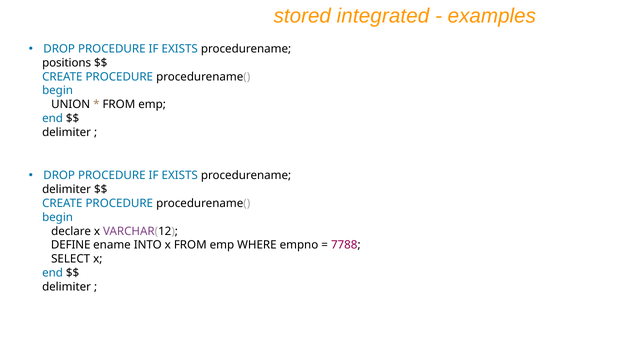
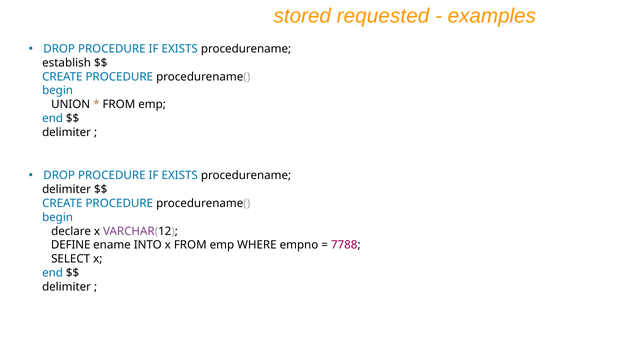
integrated: integrated -> requested (383, 16)
positions: positions -> establish (67, 63)
